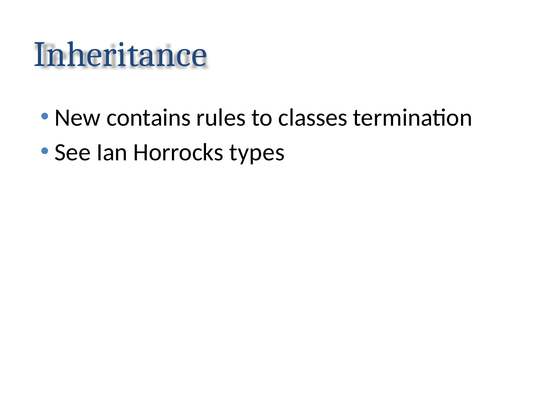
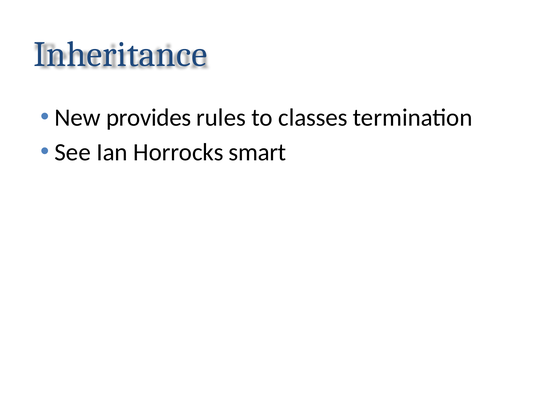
contains: contains -> provides (149, 117)
types: types -> smart (257, 152)
